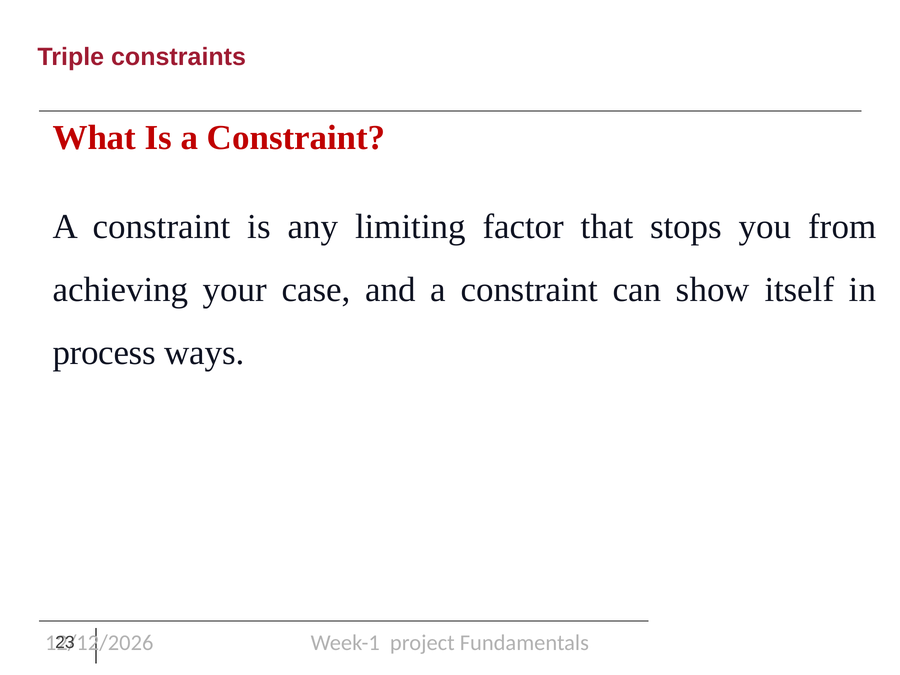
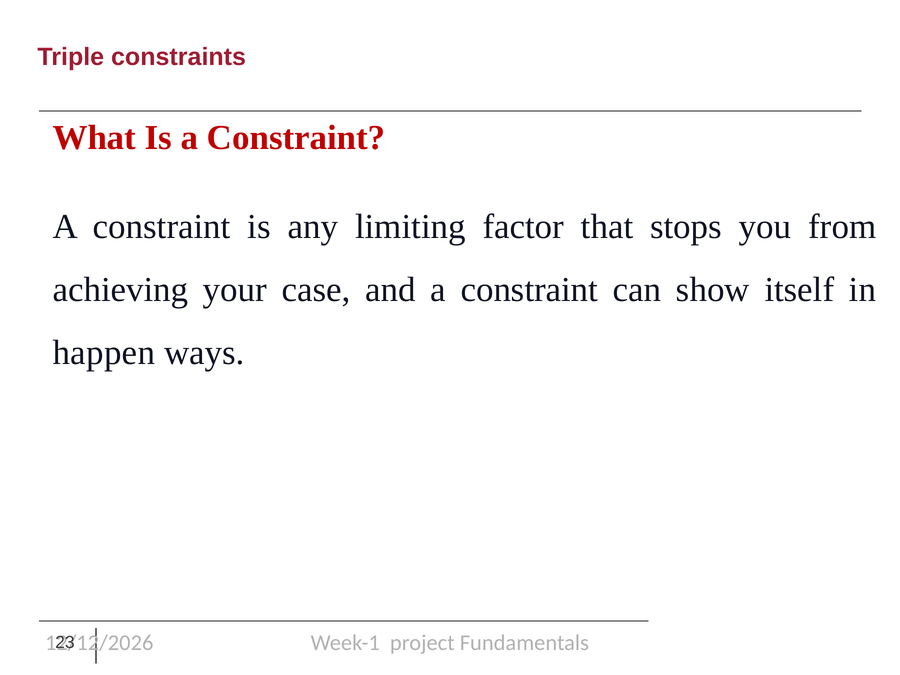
process: process -> happen (104, 353)
